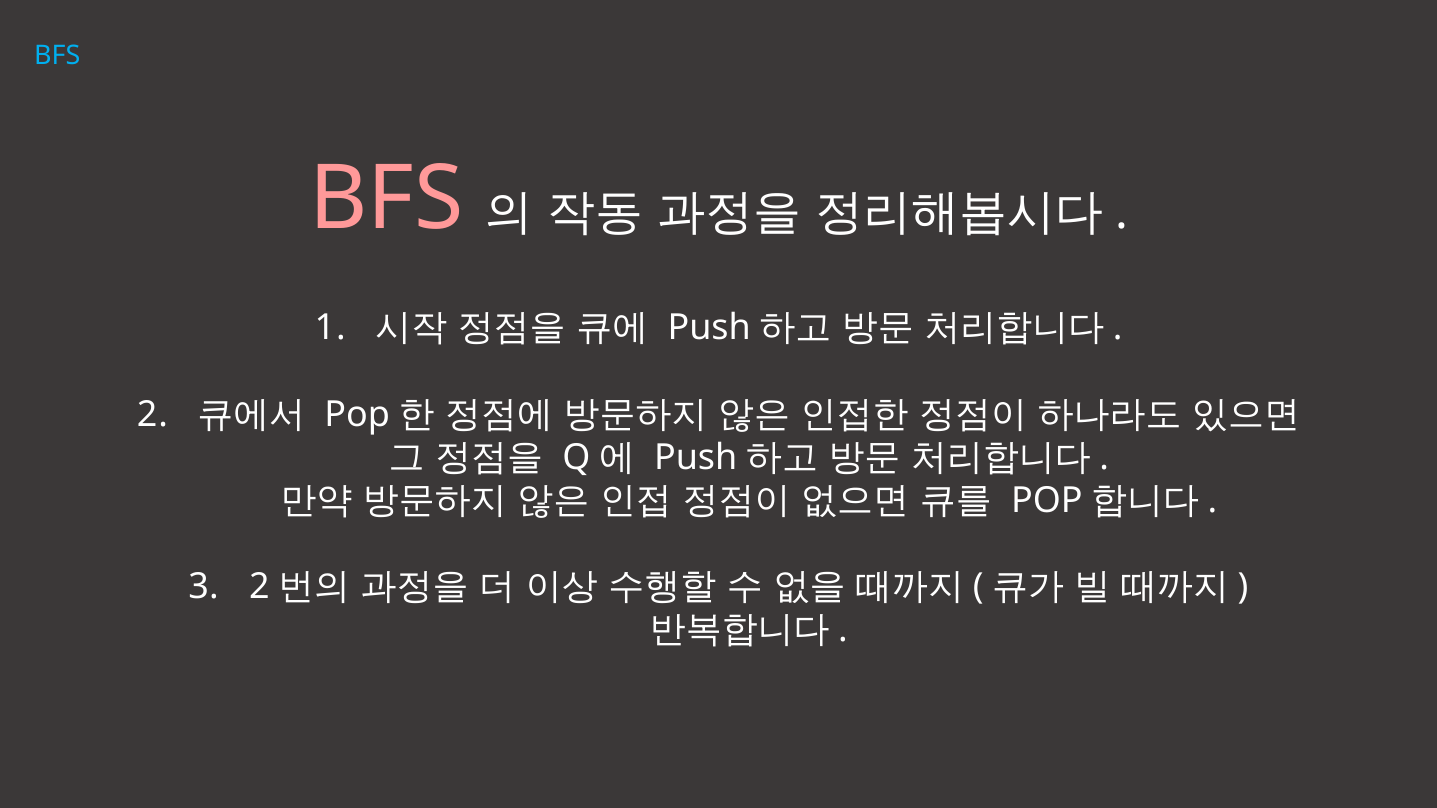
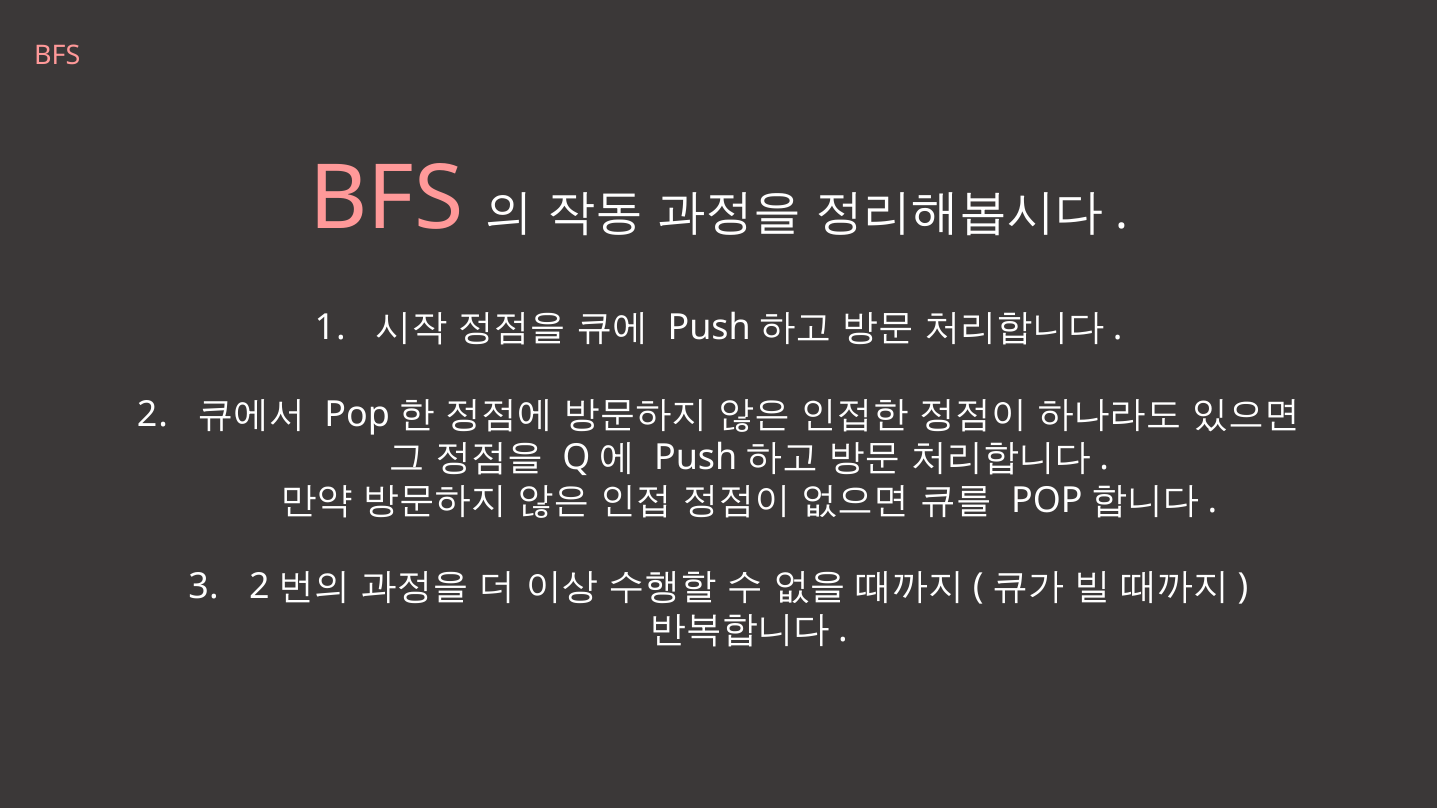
BFS colour: light blue -> pink (57, 56)
